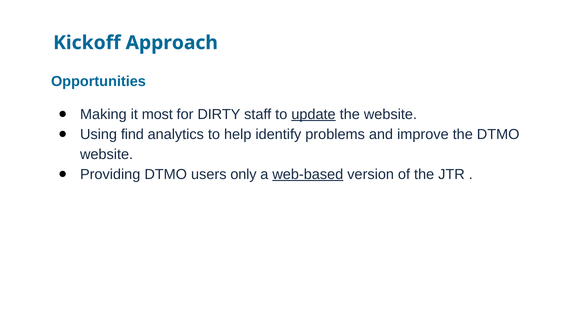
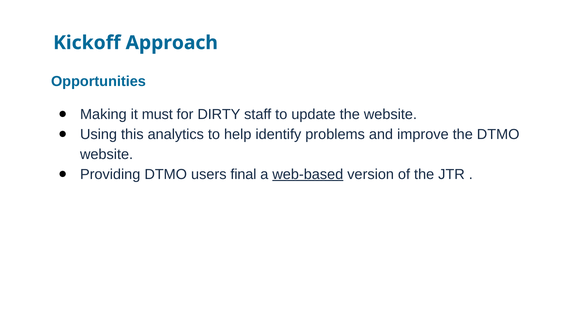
most: most -> must (157, 114)
update underline: present -> none (313, 114)
find: find -> this (132, 134)
only: only -> final (243, 174)
